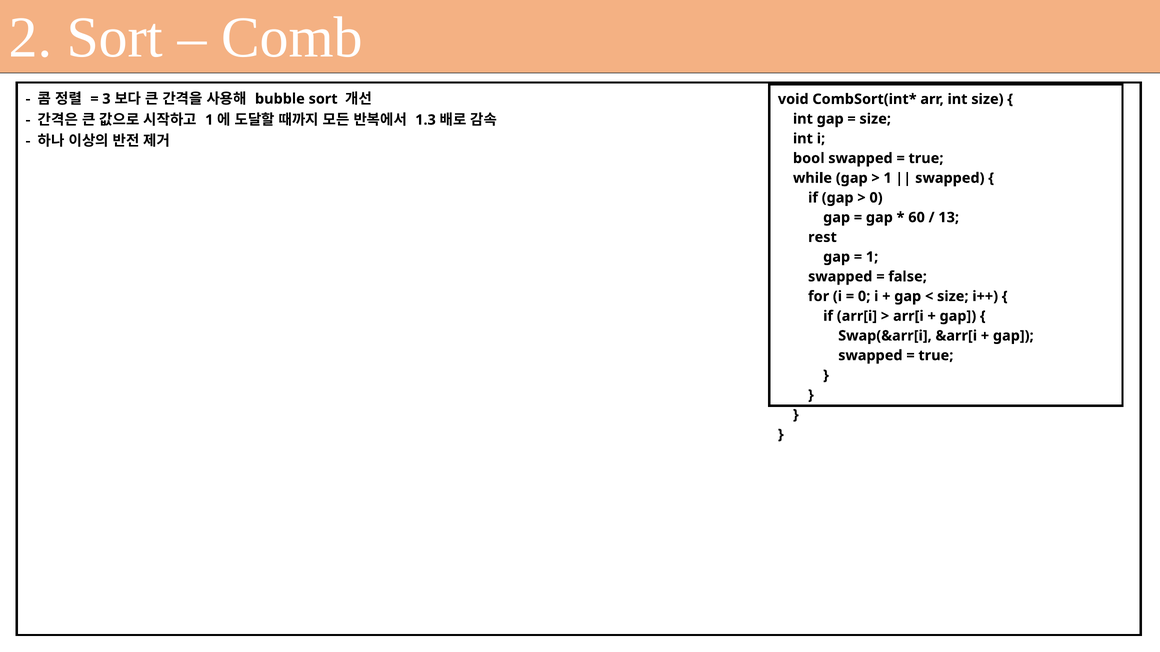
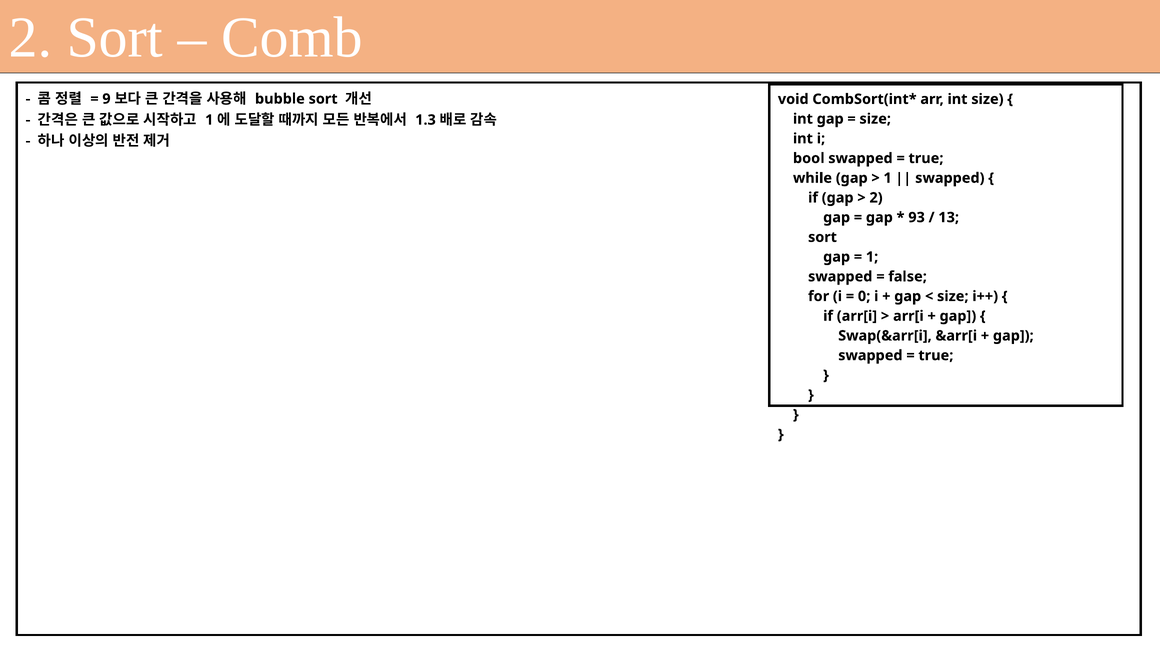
3: 3 -> 9 (106, 99)
0: 0 -> 2 (876, 198)
60: 60 -> 93 (917, 218)
rest: rest -> sort (822, 237)
